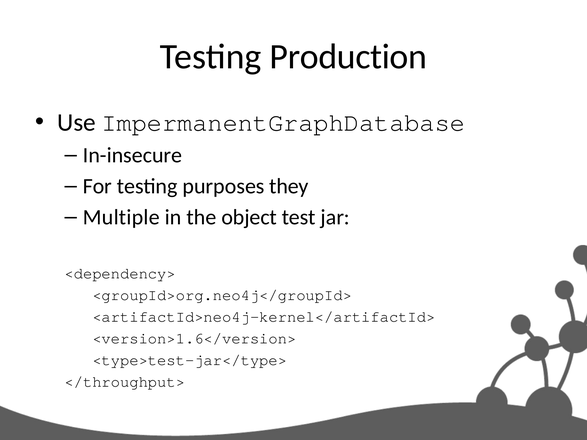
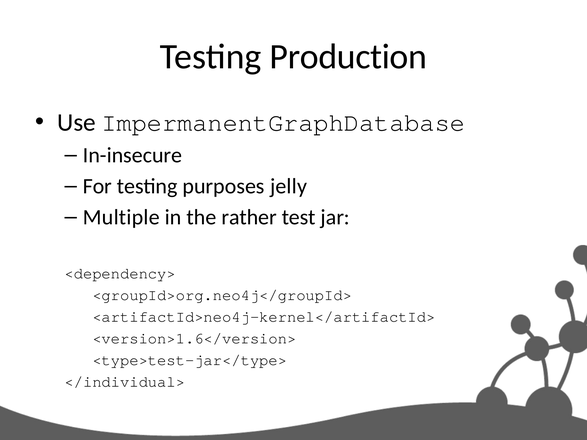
they: they -> jelly (289, 186)
object: object -> rather (249, 217)
</throughput>: </throughput> -> </individual> (125, 382)
